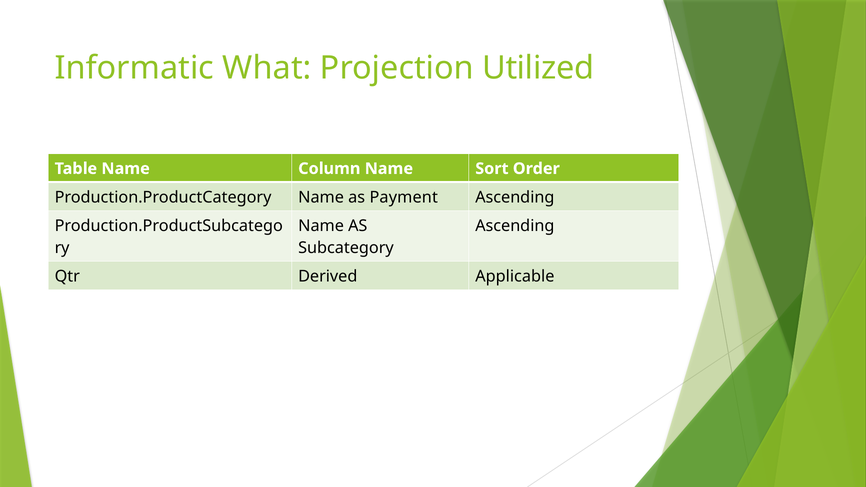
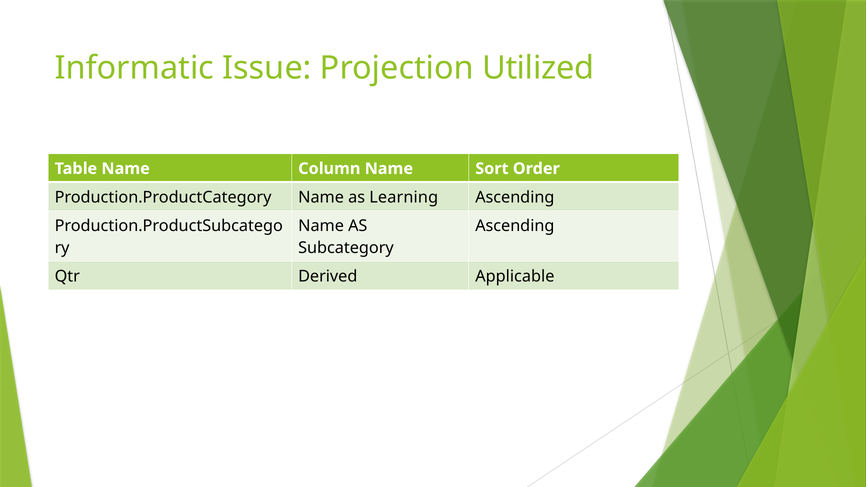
What: What -> Issue (267, 68)
Payment: Payment -> Learning (404, 197)
